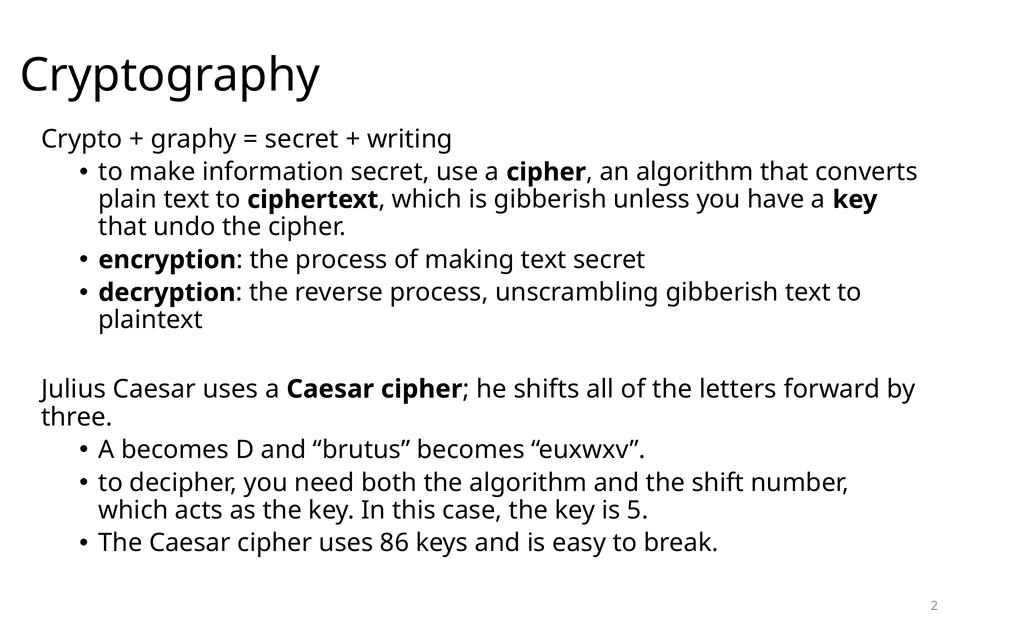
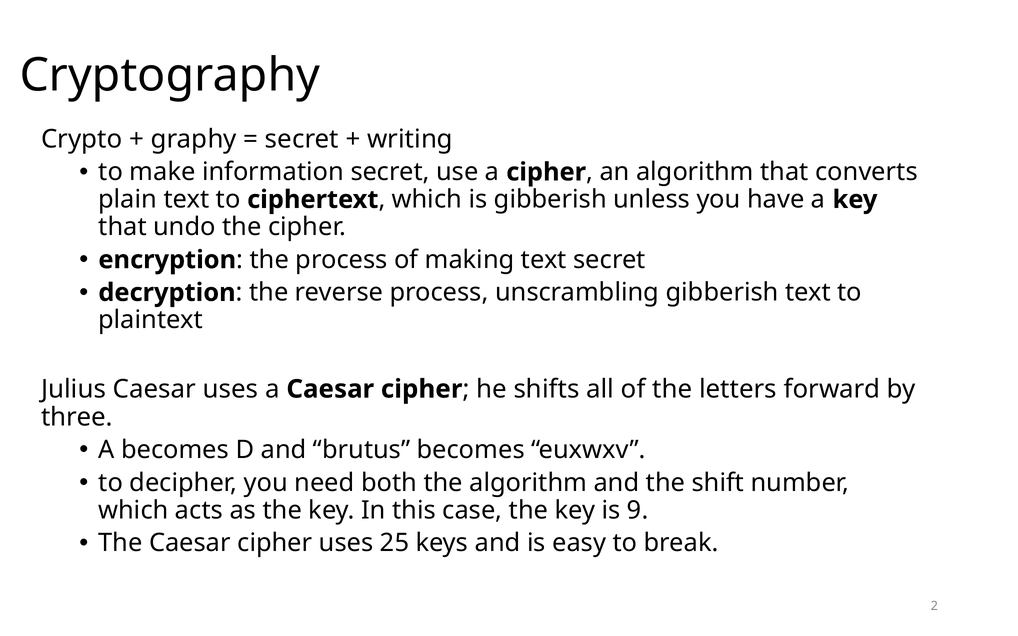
5: 5 -> 9 (638, 511)
86: 86 -> 25 (395, 543)
